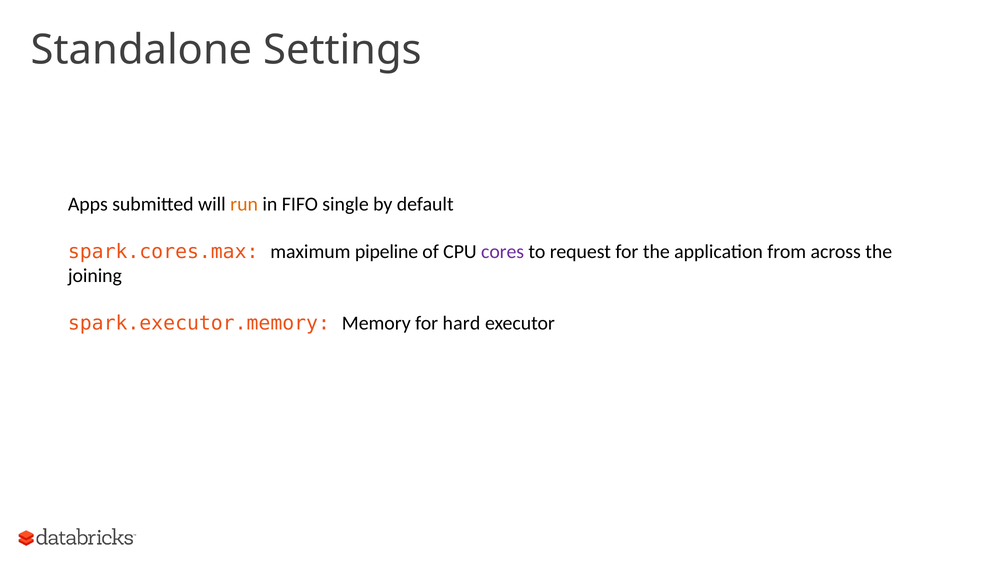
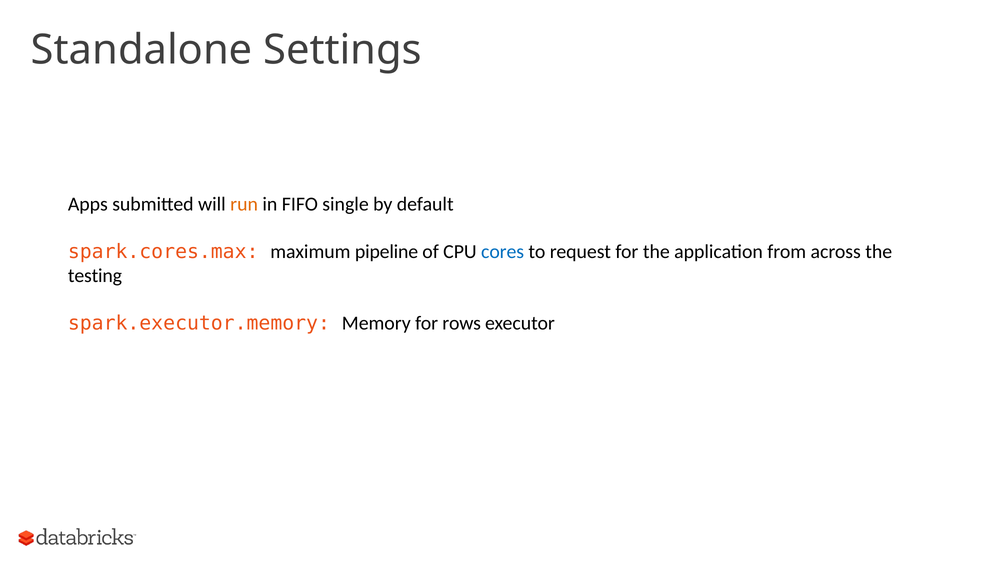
cores colour: purple -> blue (503, 252)
joining: joining -> testing (95, 276)
hard: hard -> rows (462, 323)
